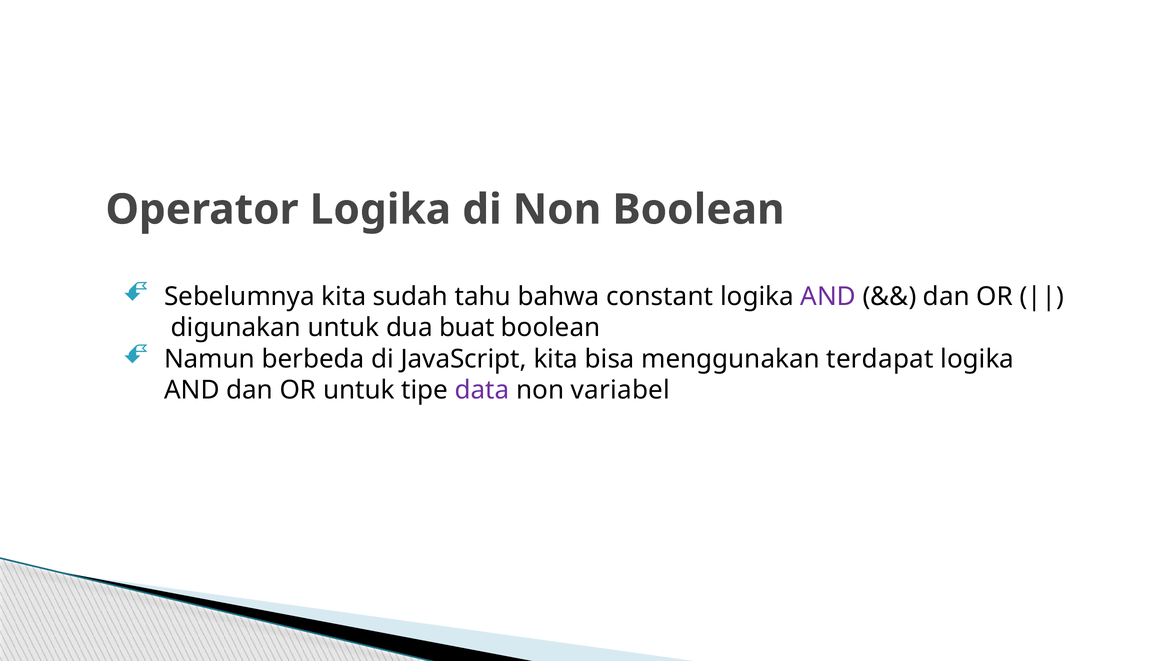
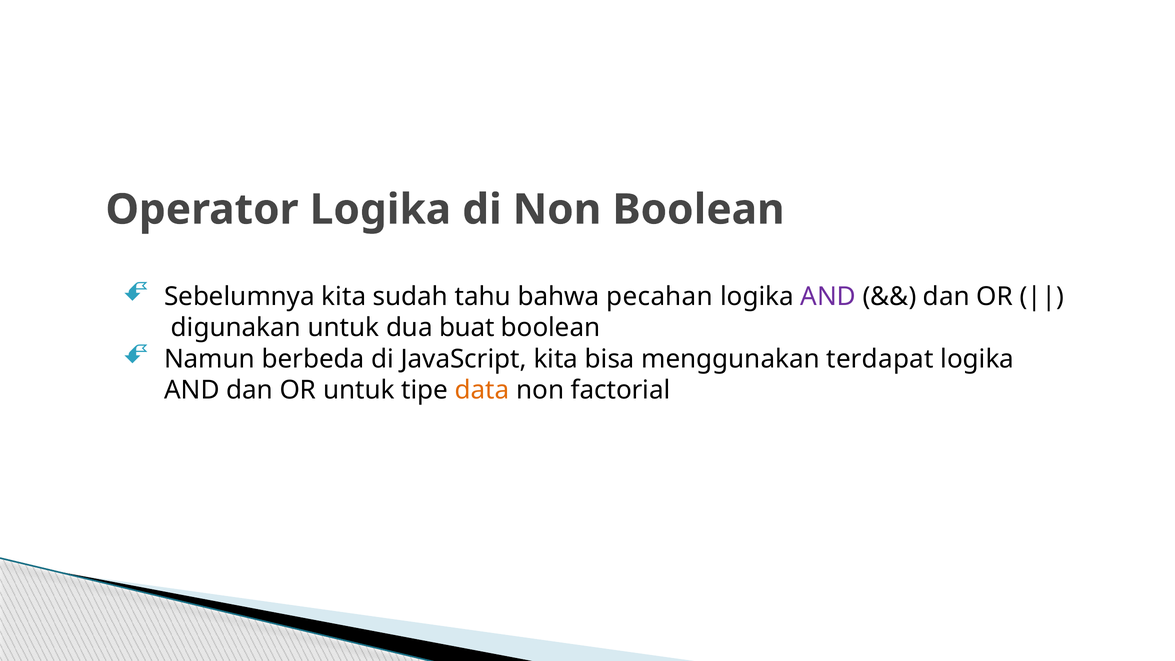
constant: constant -> pecahan (660, 296)
data colour: purple -> orange (482, 390)
variabel: variabel -> factorial (621, 390)
